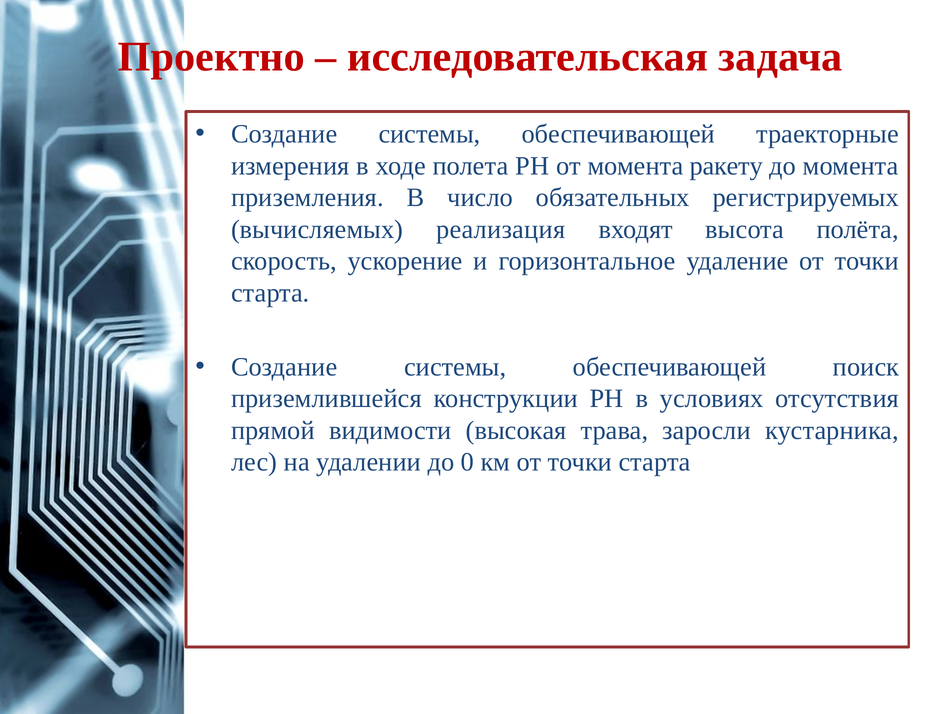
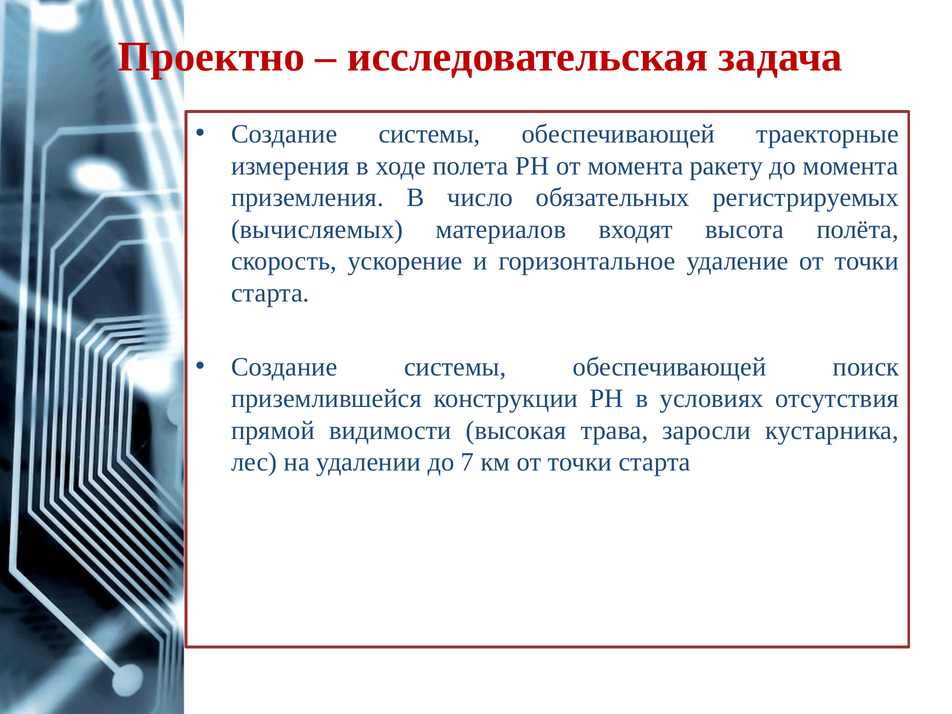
реализация: реализация -> материалов (501, 229)
0: 0 -> 7 (467, 462)
